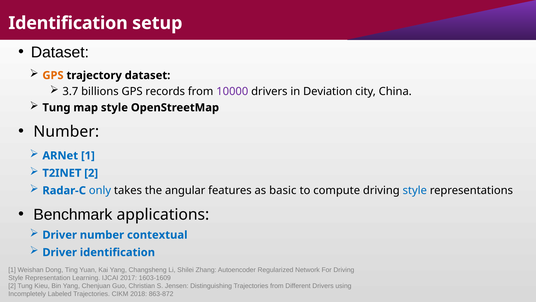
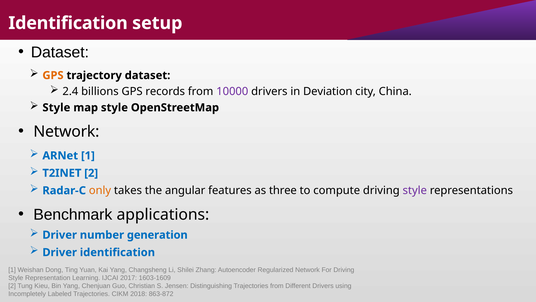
3.7: 3.7 -> 2.4 (70, 91)
Tung: Tung -> Style (56, 107)
Number: Number -> Network (66, 131)
only colour: blue -> orange (100, 190)
basic: basic -> three (283, 190)
style colour: blue -> purple (415, 190)
contextual: contextual -> generation (157, 235)
